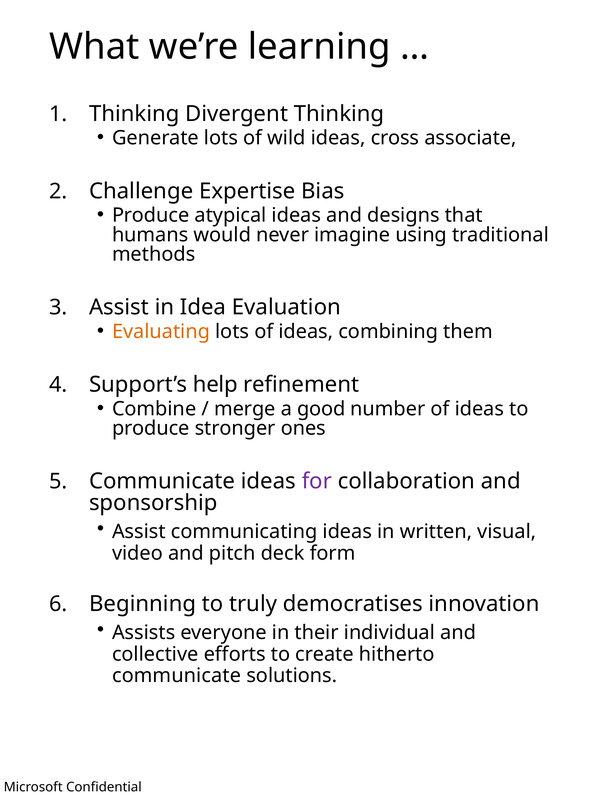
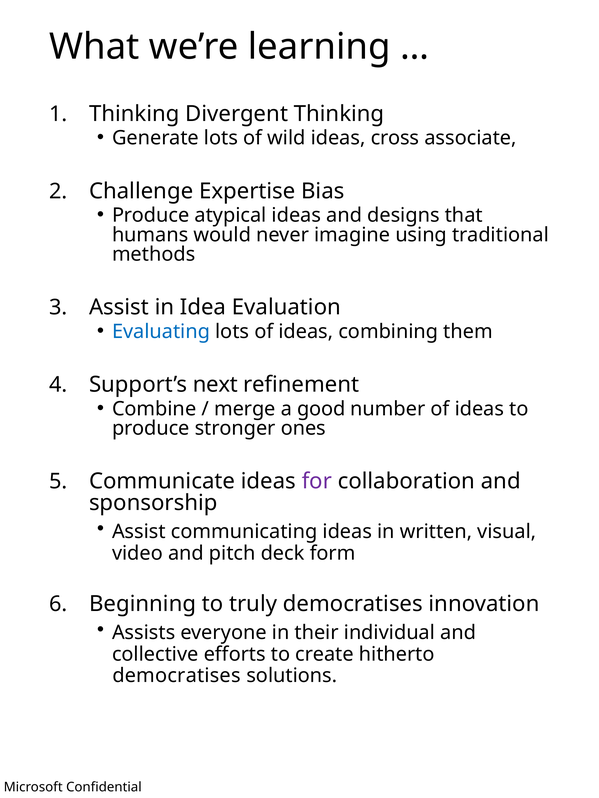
Evaluating colour: orange -> blue (161, 332)
help: help -> next (215, 385)
communicate: communicate -> democratises (177, 676)
